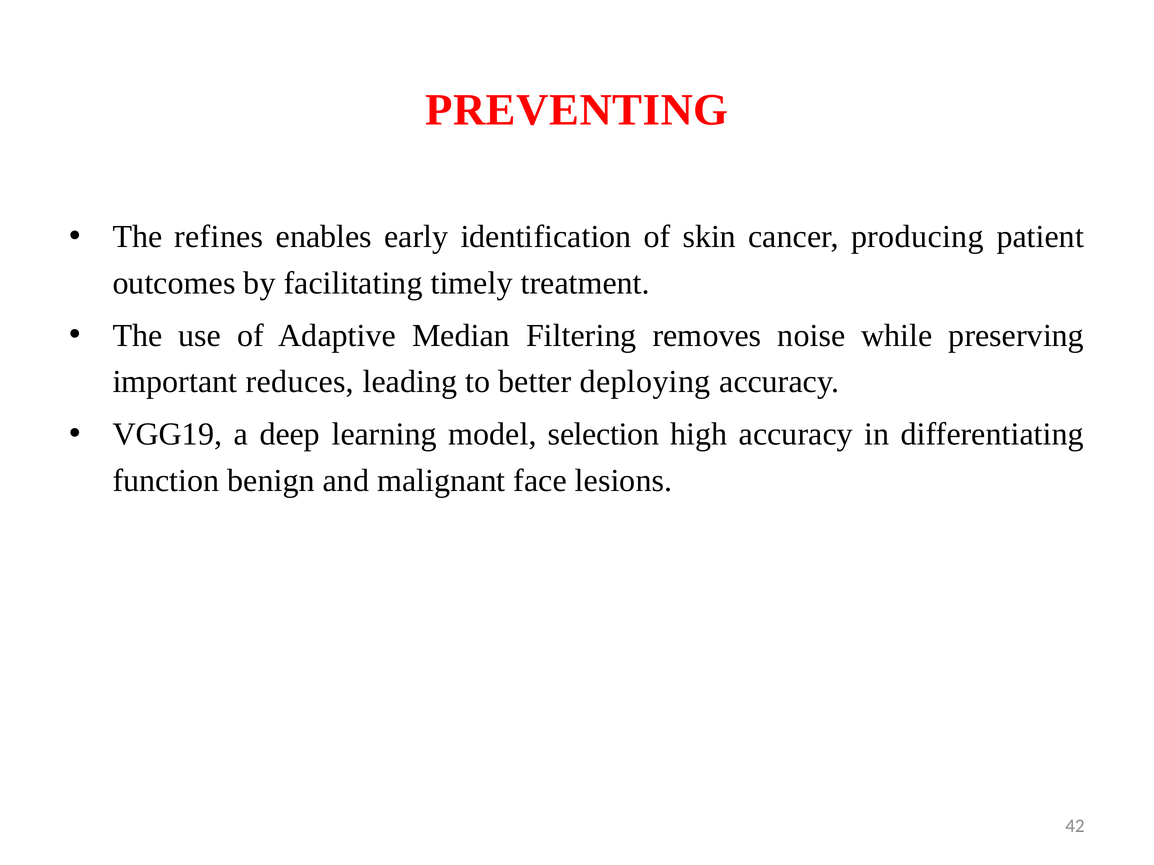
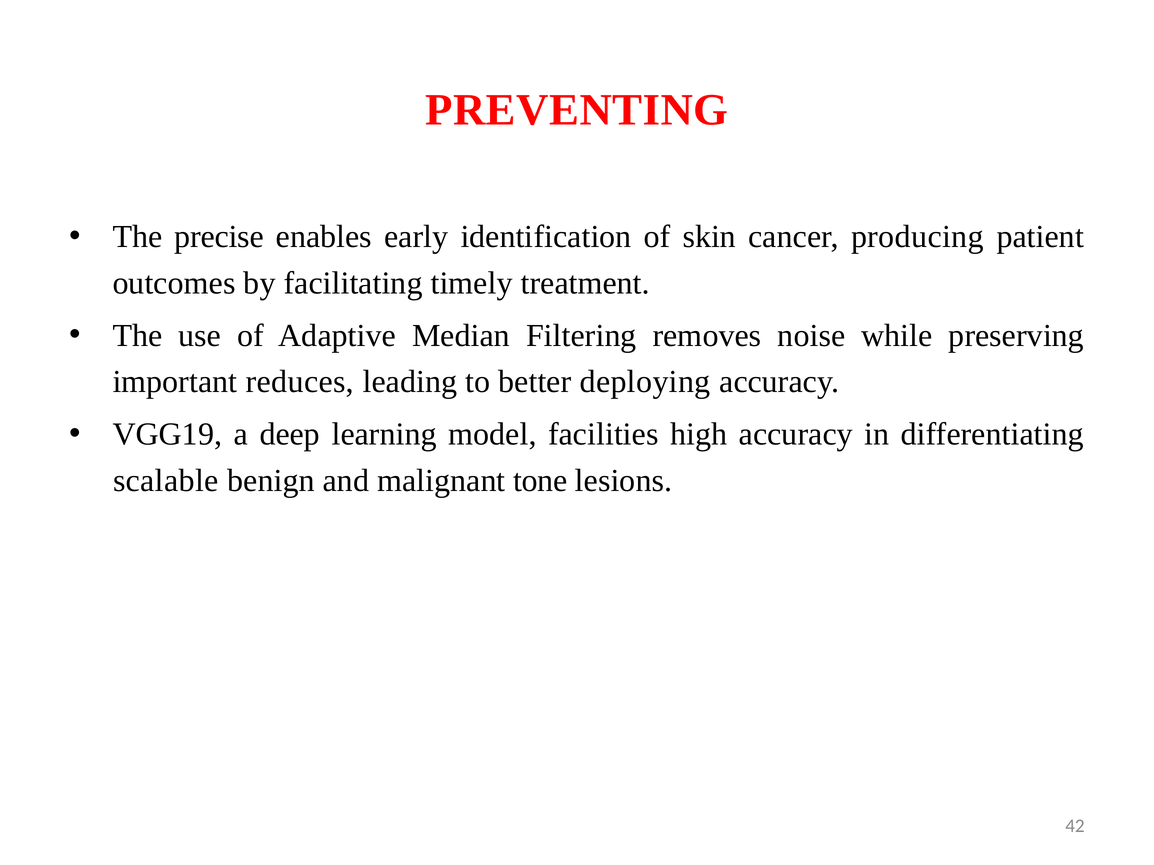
refines: refines -> precise (219, 237)
selection: selection -> facilities (603, 435)
function: function -> scalable (166, 481)
face: face -> tone (540, 481)
